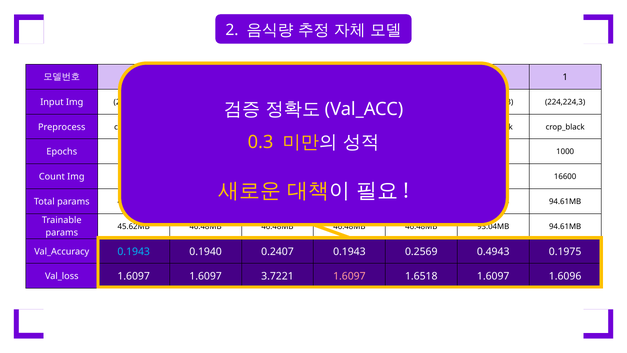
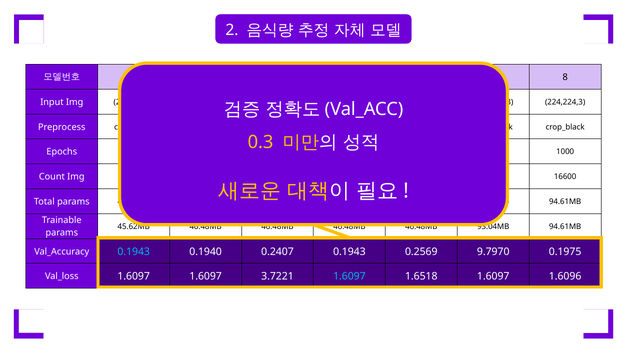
1: 1 -> 8 (565, 77)
0.4943: 0.4943 -> 9.7970 (493, 251)
1.6097 colour: pink -> light blue (349, 276)
